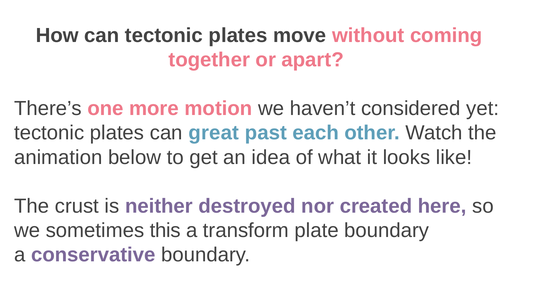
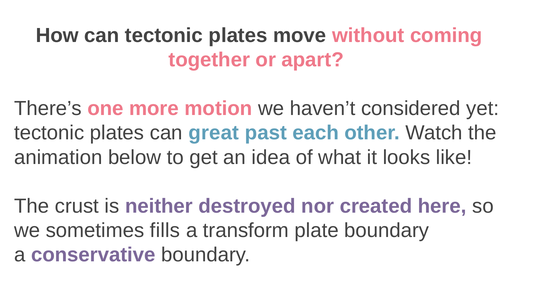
this: this -> fills (165, 231)
